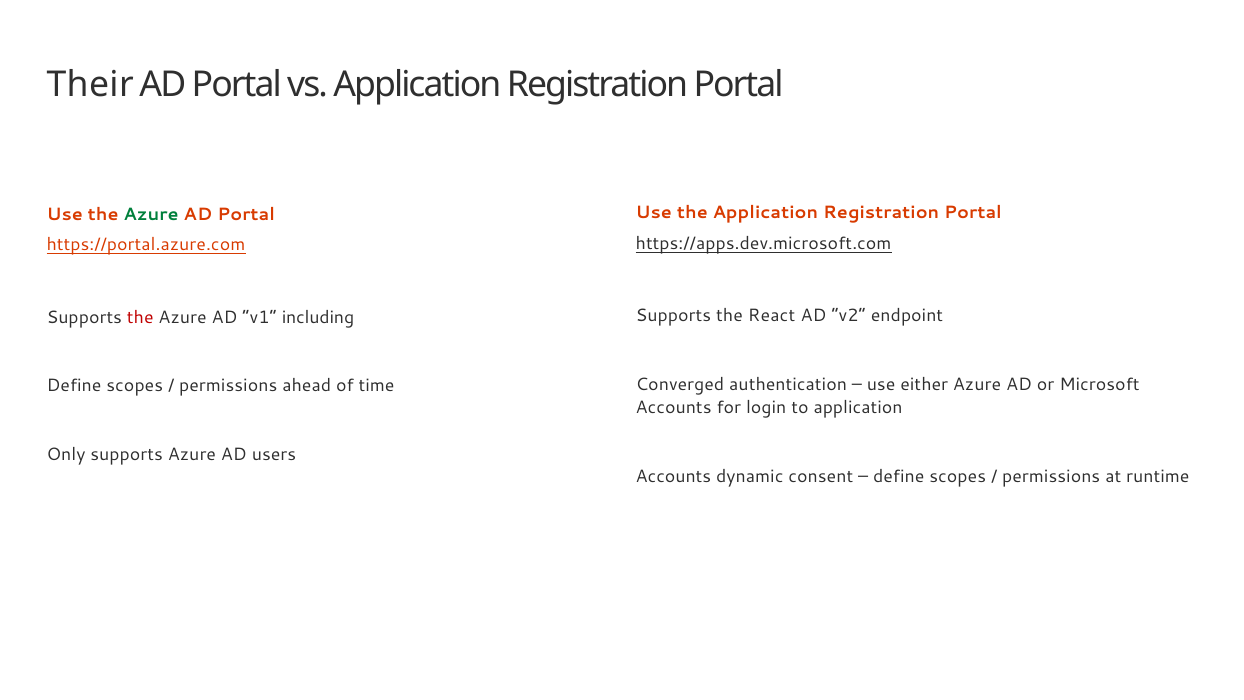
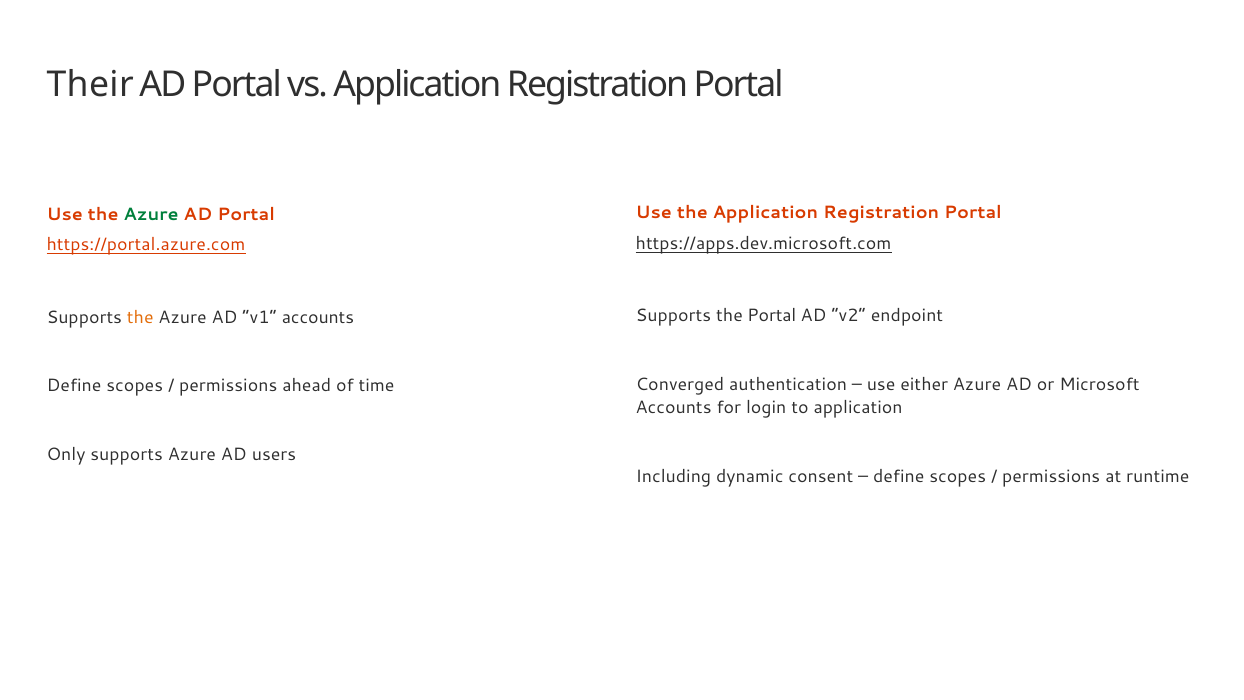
the React: React -> Portal (772, 316)
the colour: red -> orange (140, 317)
v1 including: including -> accounts (318, 317)
Accounts: Accounts -> Including (673, 476)
